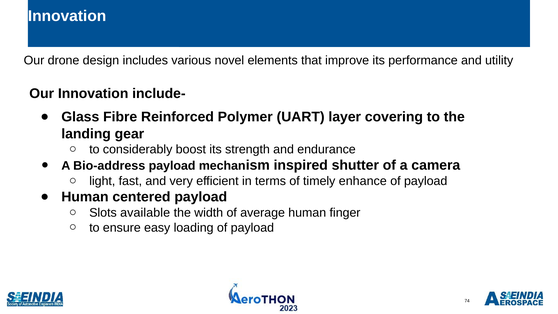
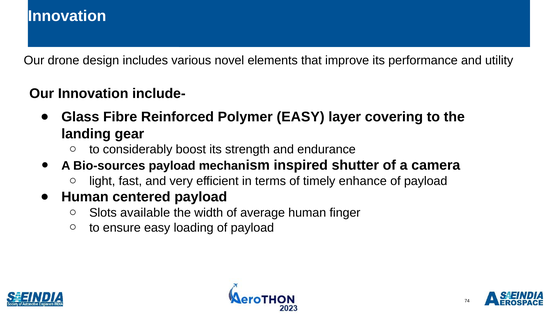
Polymer UART: UART -> EASY (301, 117)
Bio-address: Bio-address -> Bio-sources (109, 166)
